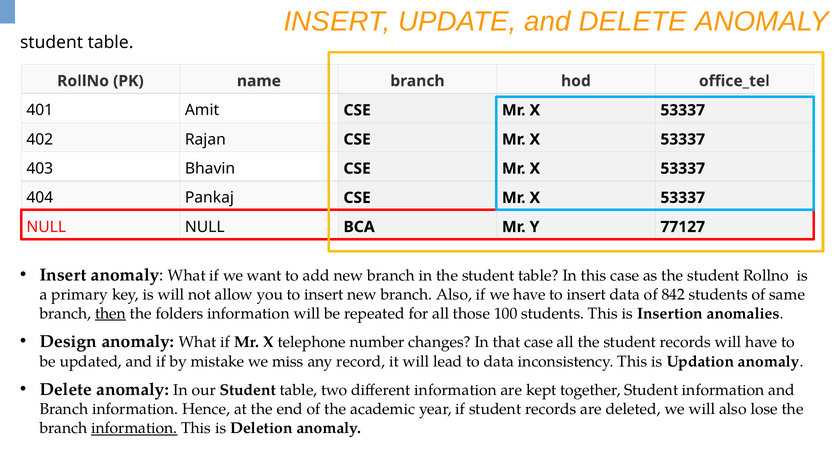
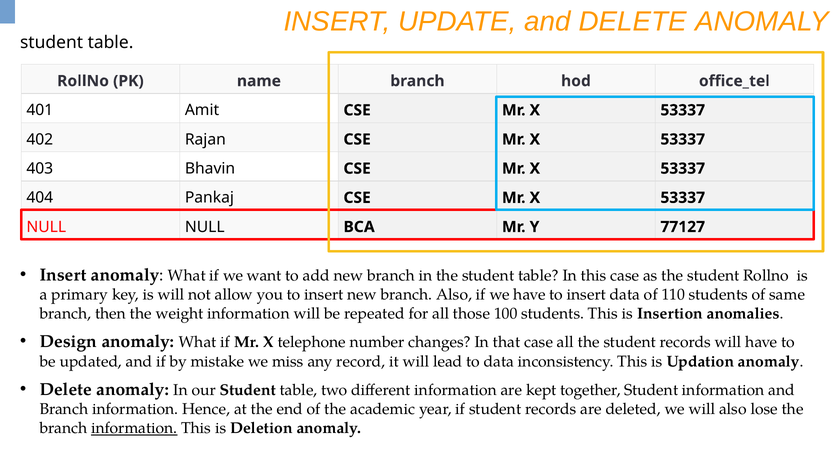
842: 842 -> 110 (673, 295)
then underline: present -> none (111, 314)
folders: folders -> weight (180, 314)
